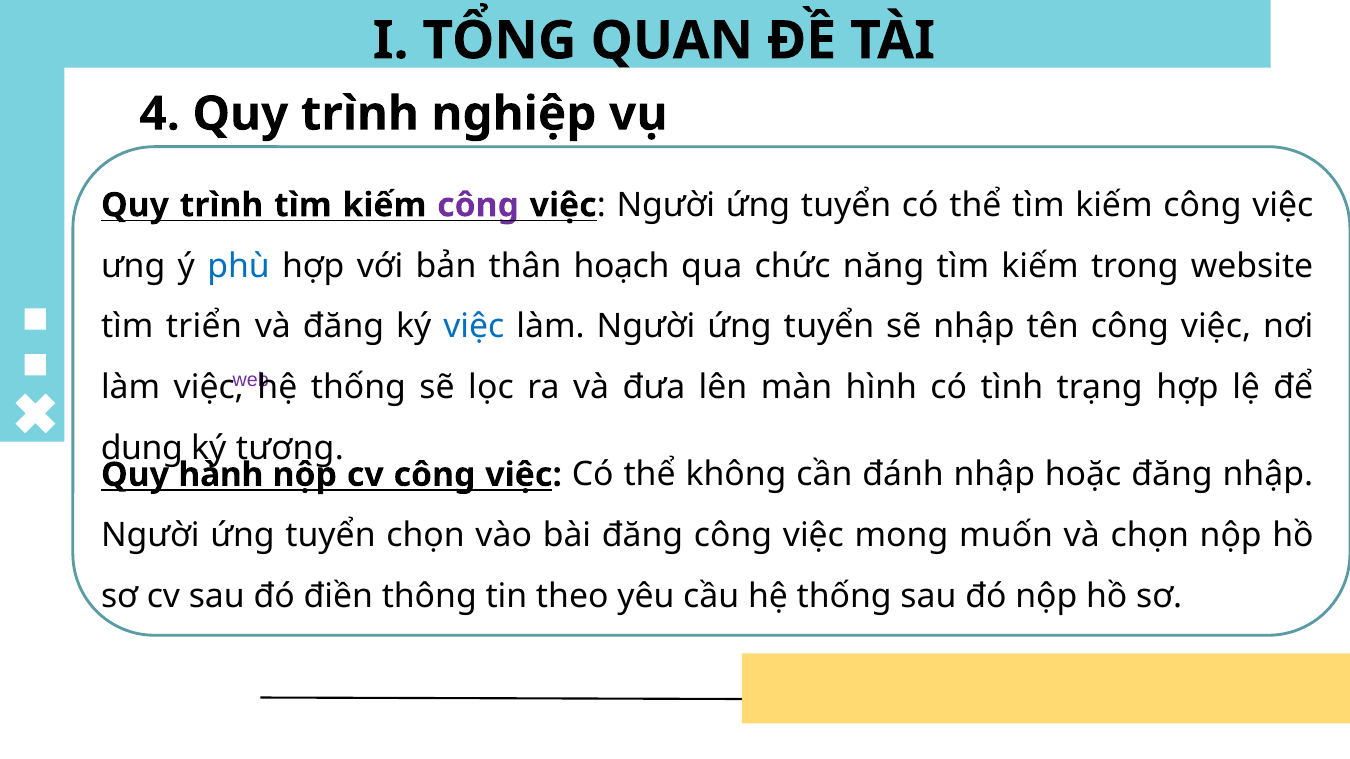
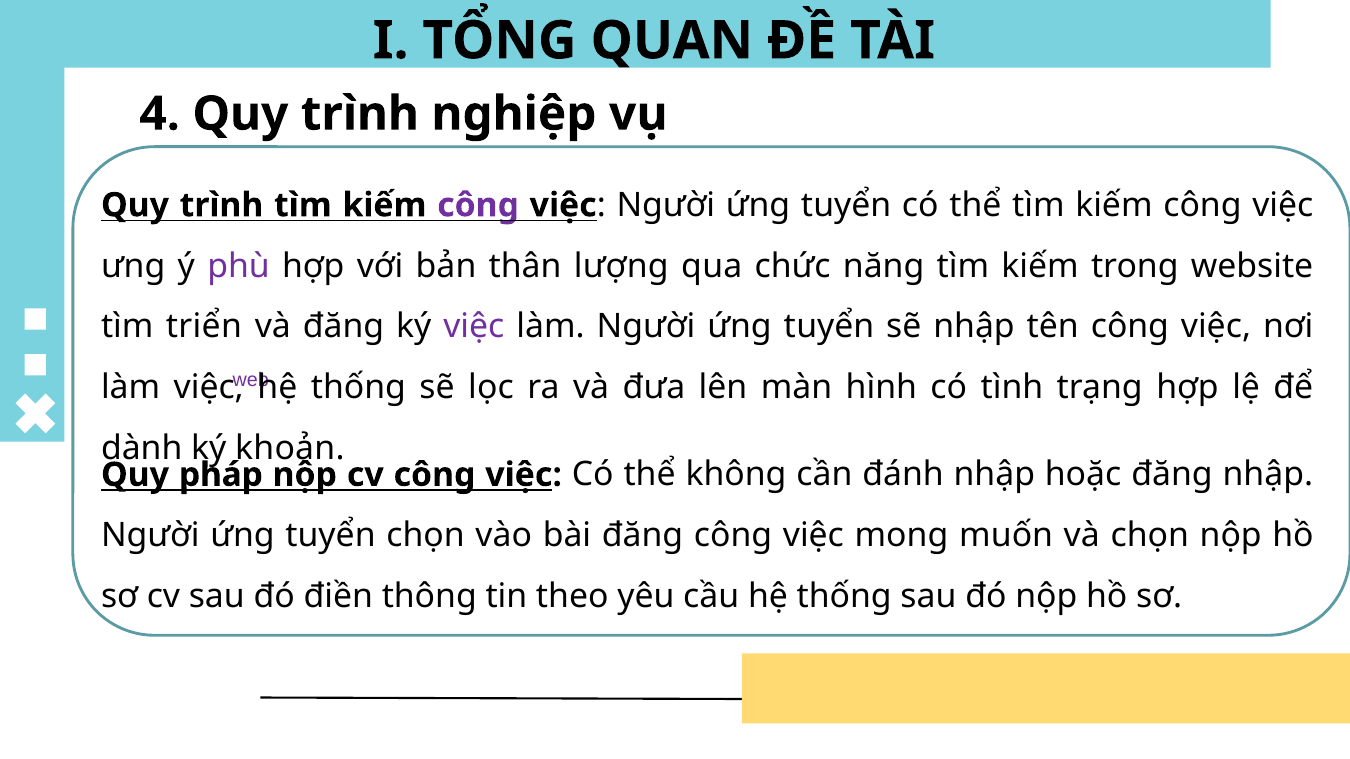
phù colour: blue -> purple (239, 266)
thân hoạch: hoạch -> lượng (621, 266)
việc colour: blue -> purple (474, 327)
dụng: dụng -> dành (142, 448)
tương: tương -> khoản (290, 448)
Quy hành: hành -> pháp (221, 475)
